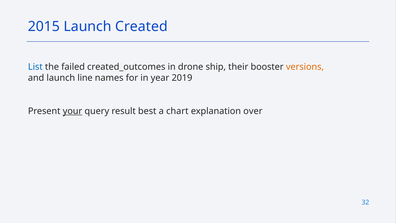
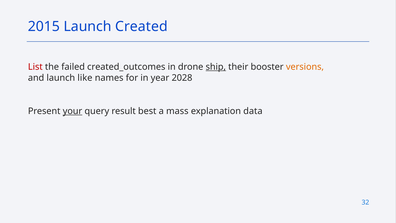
List colour: blue -> red (35, 67)
ship underline: none -> present (216, 67)
line: line -> like (85, 78)
2019: 2019 -> 2028 (182, 78)
chart: chart -> mass (177, 111)
over: over -> data (253, 111)
